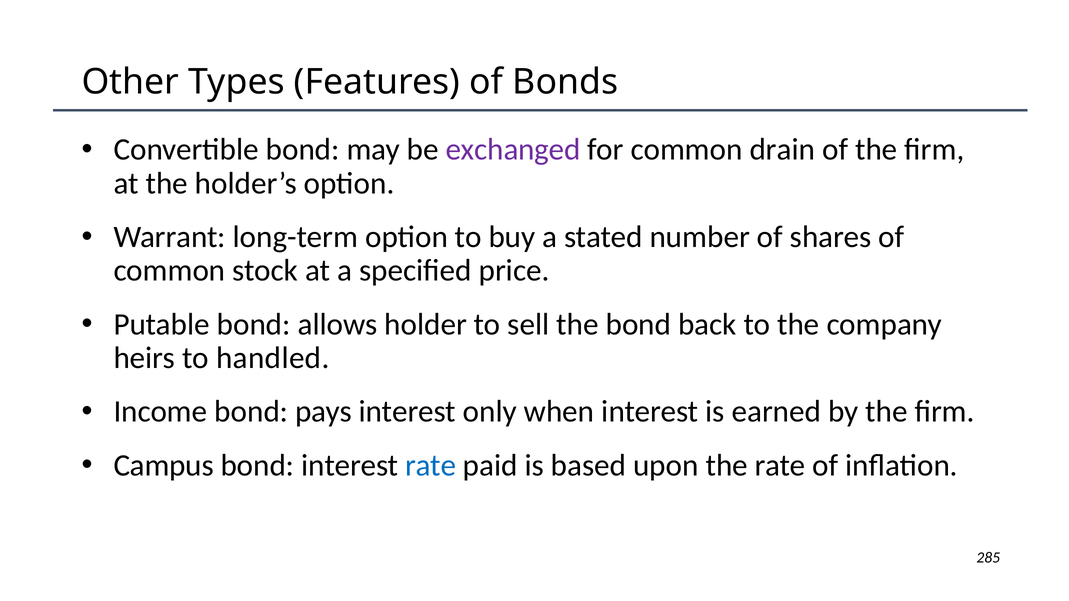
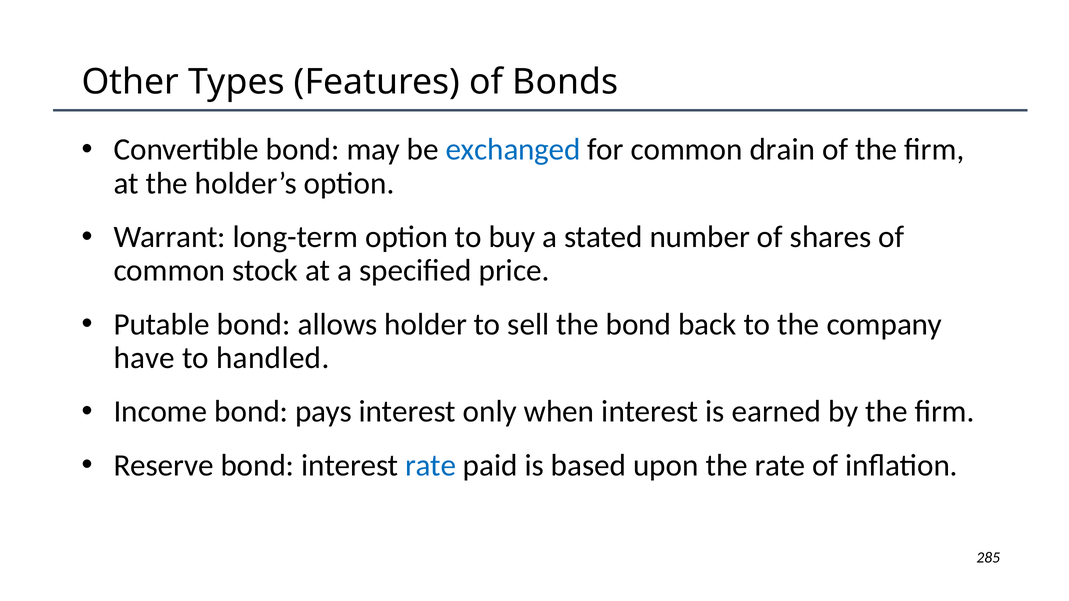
exchanged colour: purple -> blue (513, 150)
heirs: heirs -> have (144, 358)
Campus: Campus -> Reserve (164, 466)
